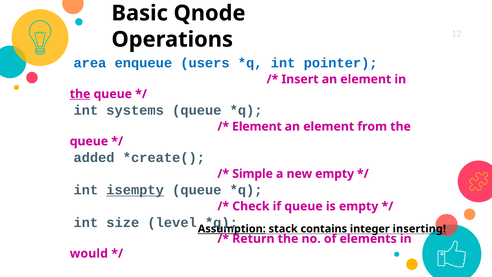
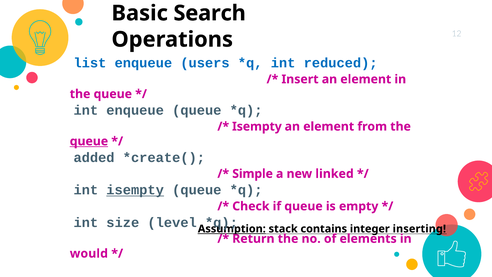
Qnode: Qnode -> Search (210, 13)
area: area -> list (90, 63)
pointer: pointer -> reduced (341, 63)
the underline: present -> none (80, 94)
int systems: systems -> enqueue (135, 110)
Element: Element -> Isempty (257, 126)
queue underline: none -> present (89, 141)
new empty: empty -> linked (335, 174)
